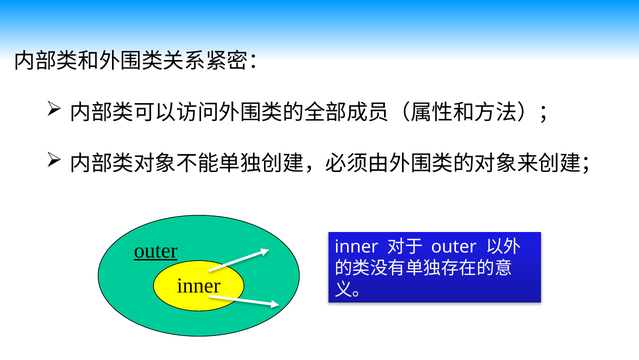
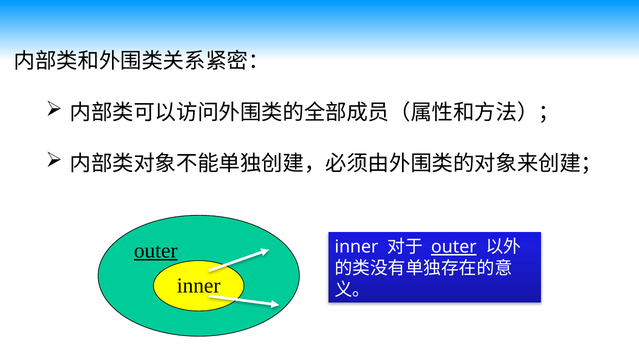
outer underline: none -> present (454, 247)
